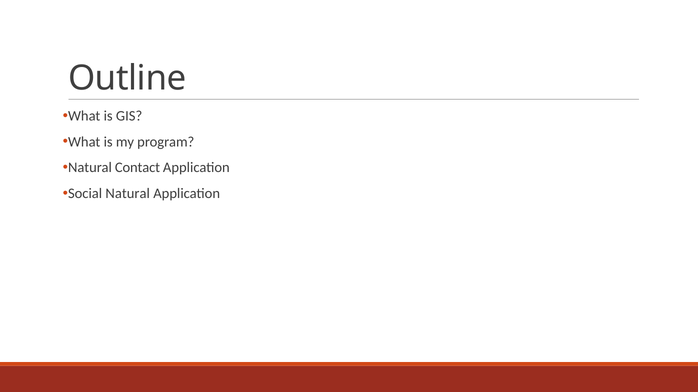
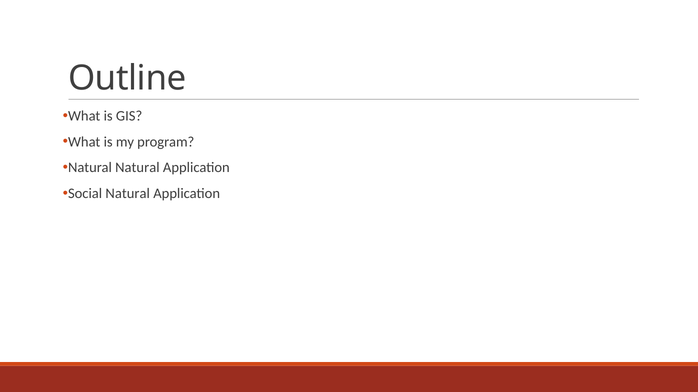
Natural Contact: Contact -> Natural (137, 168)
